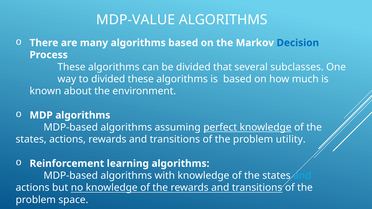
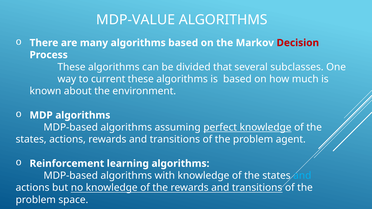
Decision colour: blue -> red (298, 43)
to divided: divided -> current (108, 79)
utility: utility -> agent (291, 140)
